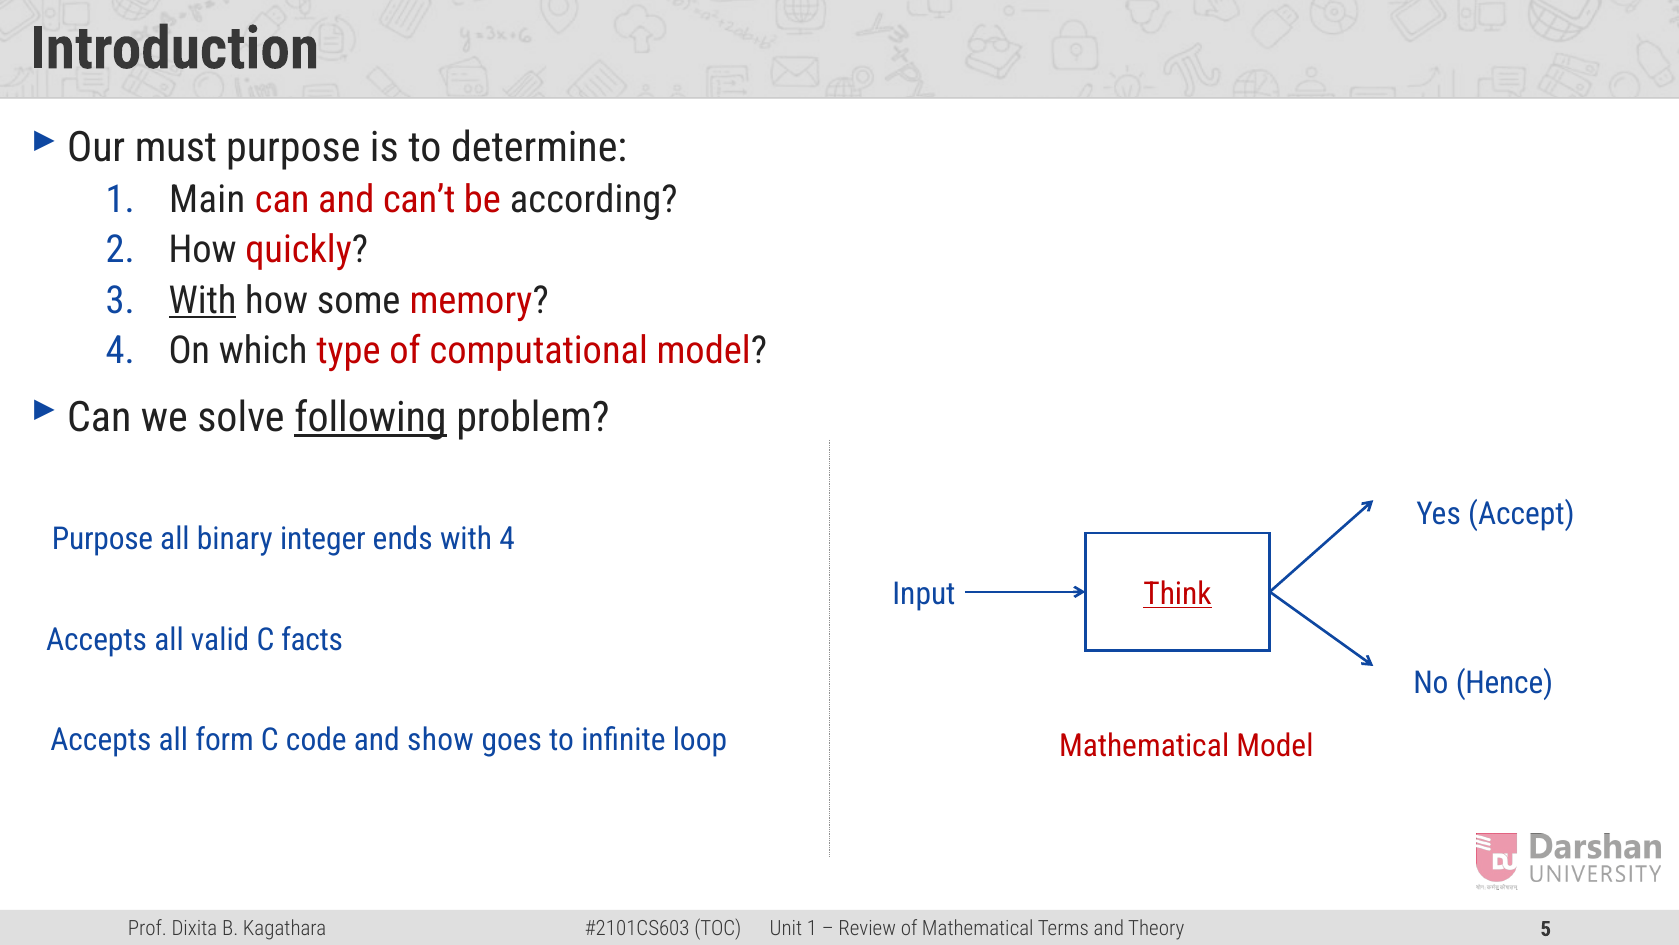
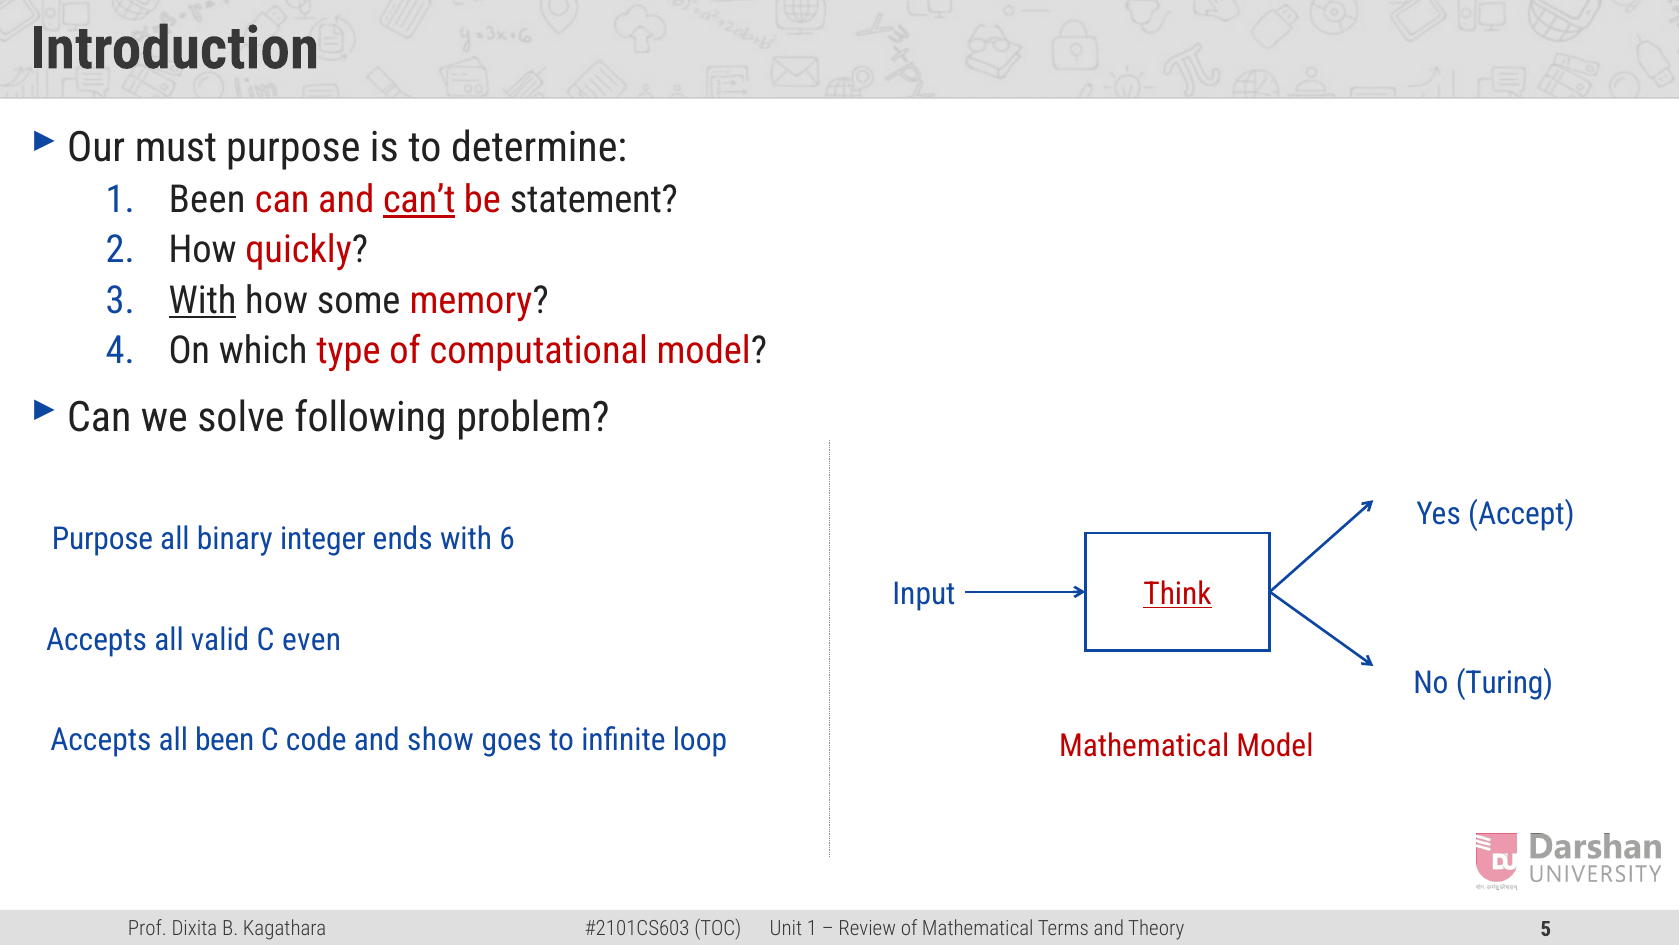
Main: Main -> Been (207, 200)
can’t underline: none -> present (419, 200)
according: according -> statement (594, 200)
following underline: present -> none (370, 417)
with 4: 4 -> 6 (507, 539)
facts: facts -> even (312, 639)
Hence: Hence -> Turing (1504, 683)
all form: form -> been (225, 740)
